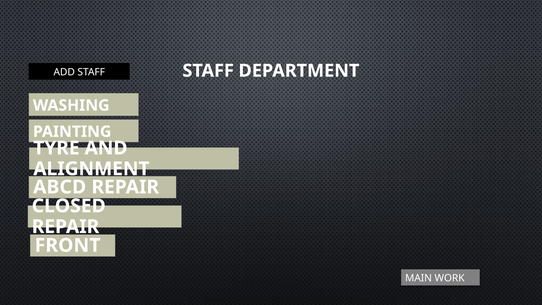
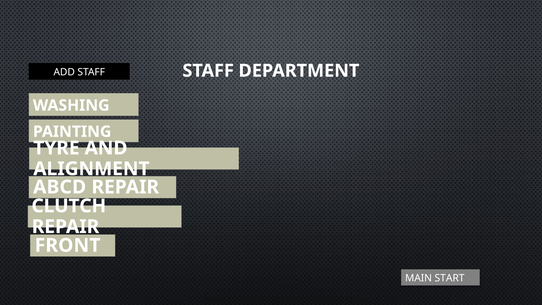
CLOSED: CLOSED -> CLUTCH (69, 206)
WORK: WORK -> START (450, 278)
